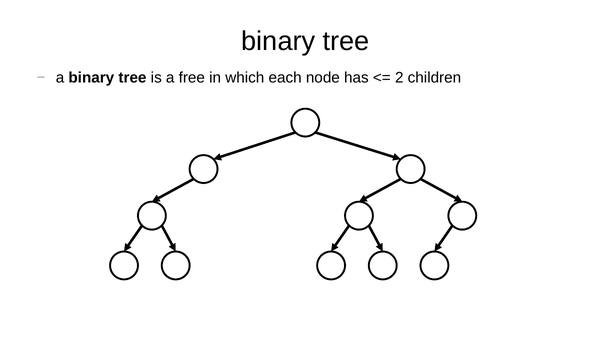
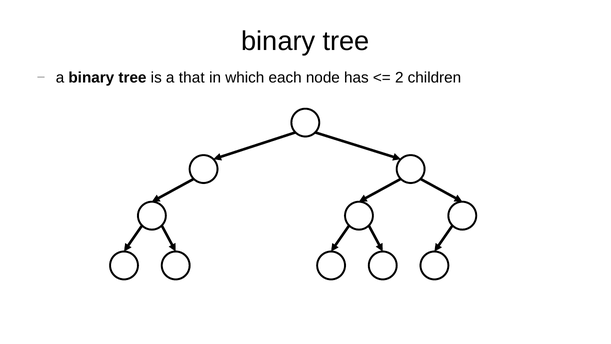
free: free -> that (192, 78)
